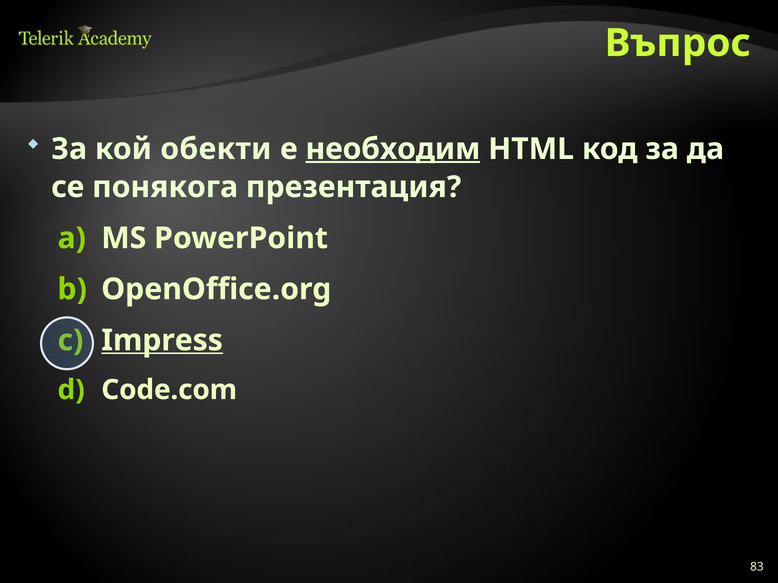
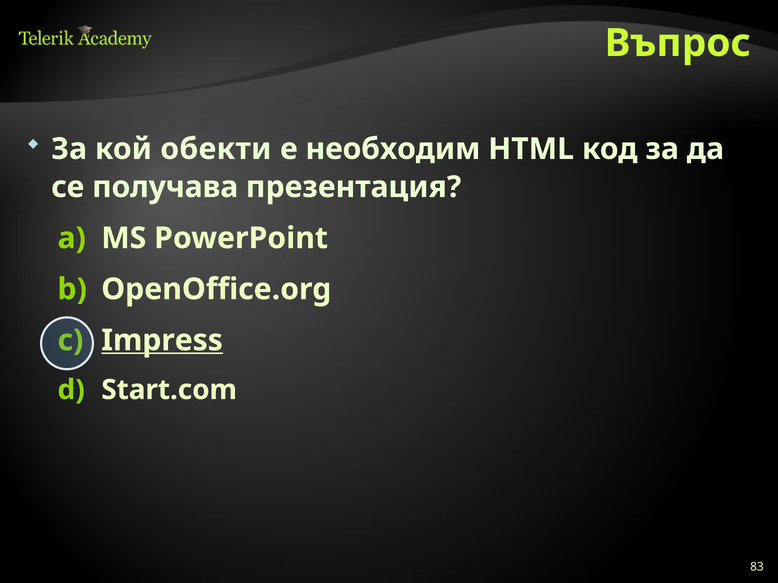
необходим underline: present -> none (393, 149)
понякога: понякога -> получава (165, 187)
Code.com: Code.com -> Start.com (169, 390)
